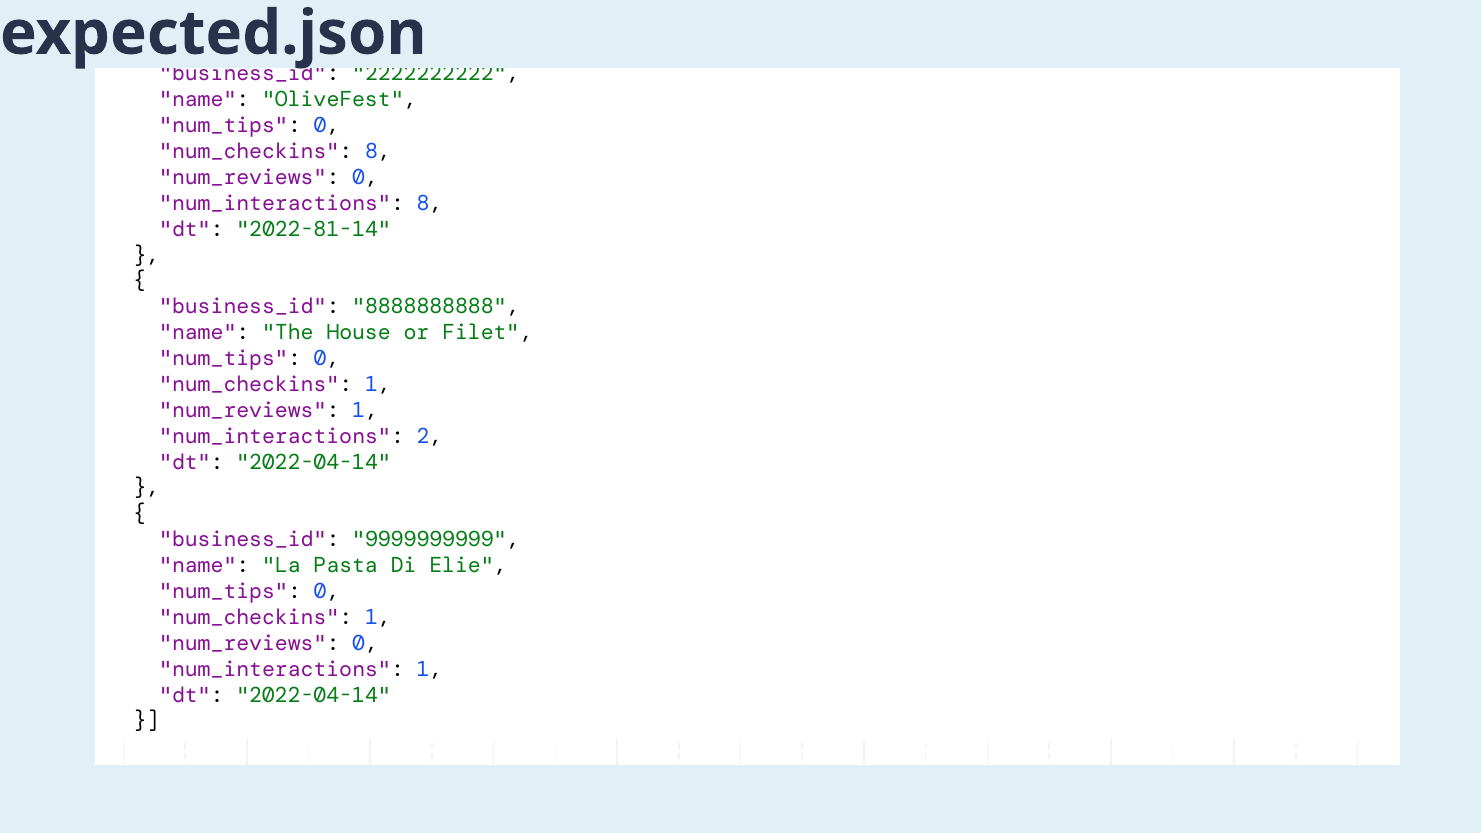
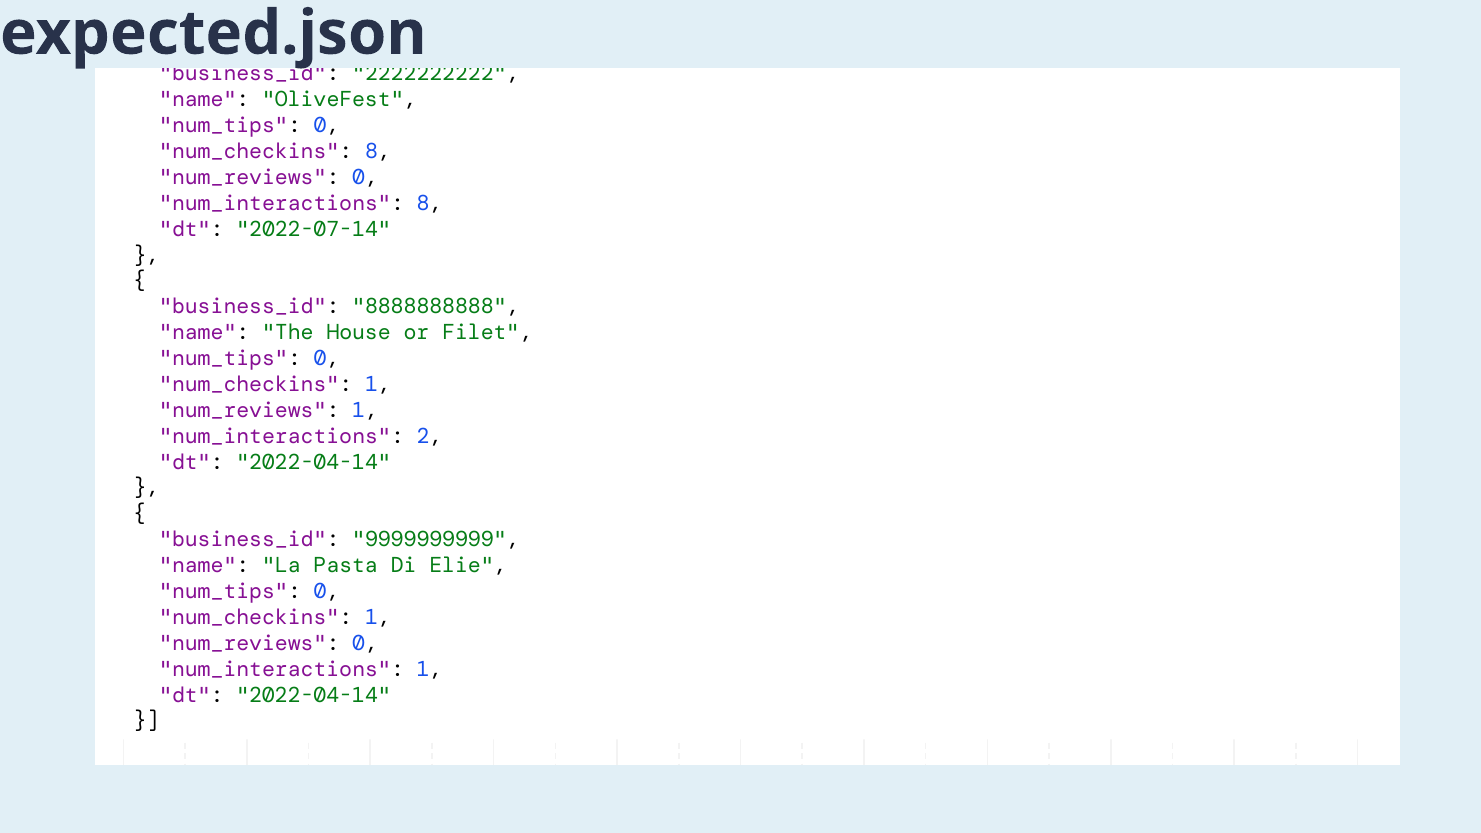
2022-81-14: 2022-81-14 -> 2022-07-14 (314, 229)
